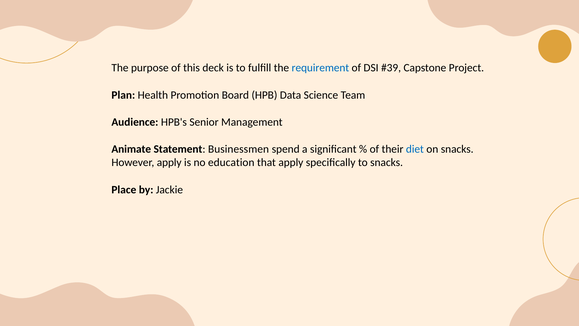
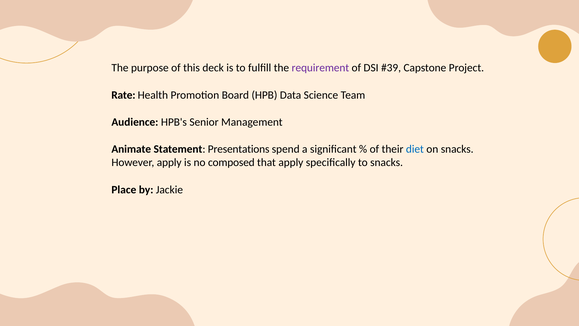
requirement colour: blue -> purple (320, 68)
Plan: Plan -> Rate (123, 95)
Businessmen: Businessmen -> Presentations (239, 149)
education: education -> composed (231, 162)
